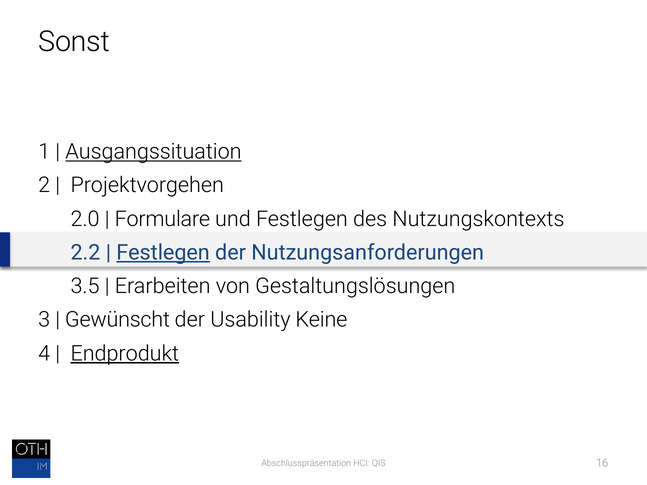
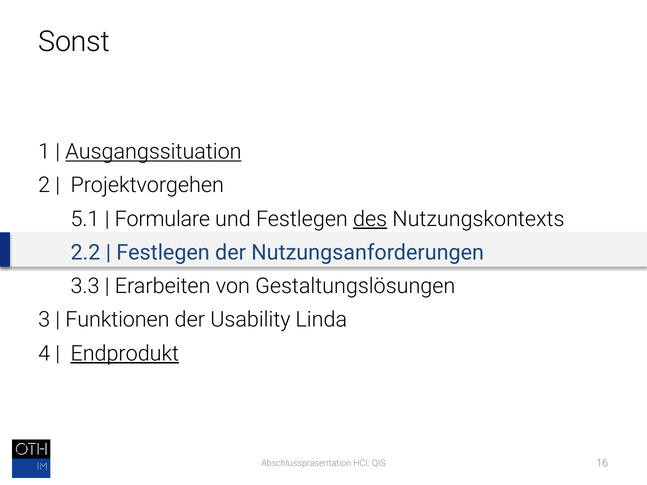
2.0: 2.0 -> 5.1 (85, 219)
des underline: none -> present (370, 219)
Festlegen underline: present -> none (163, 253)
3.5: 3.5 -> 3.3 (85, 286)
Gewünscht: Gewünscht -> Funktionen (117, 320)
Keine: Keine -> Linda (321, 320)
